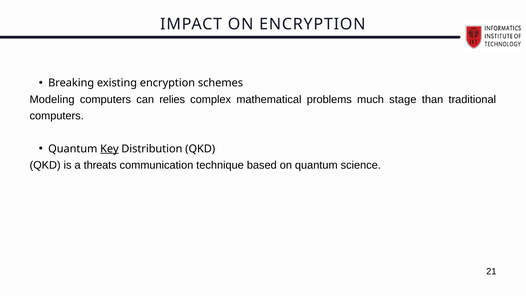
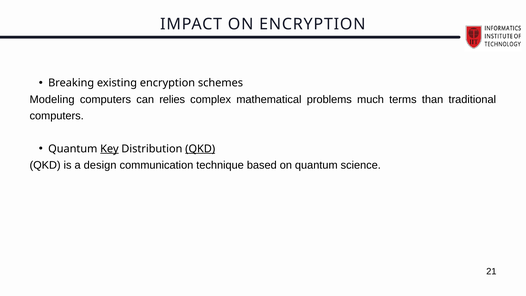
stage: stage -> terms (403, 99)
QKD underline: none -> present (200, 149)
threats: threats -> design (100, 165)
